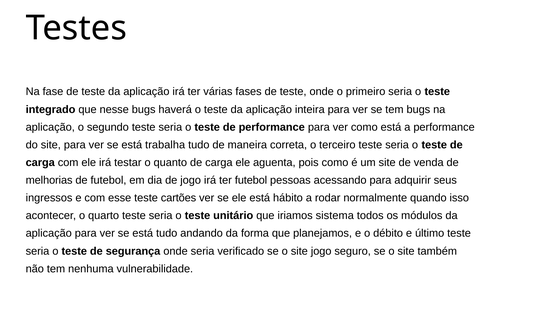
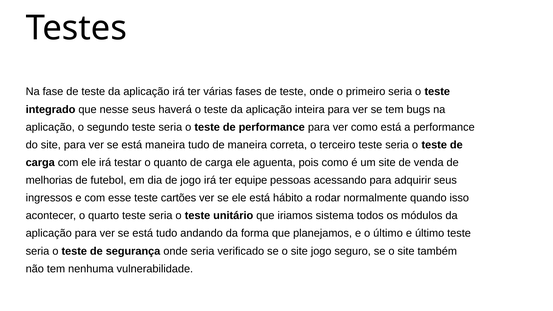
nesse bugs: bugs -> seus (144, 109)
está trabalha: trabalha -> maneira (165, 145)
ter futebol: futebol -> equipe (251, 180)
o débito: débito -> último (388, 233)
